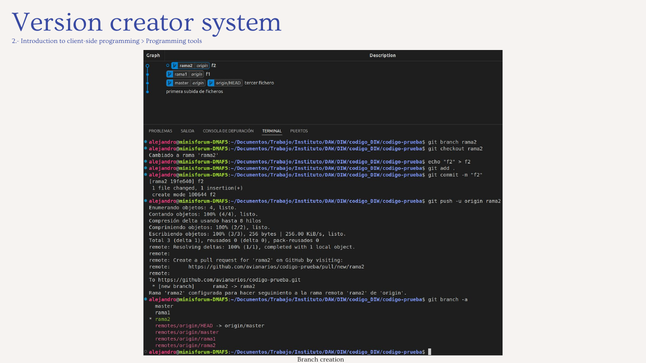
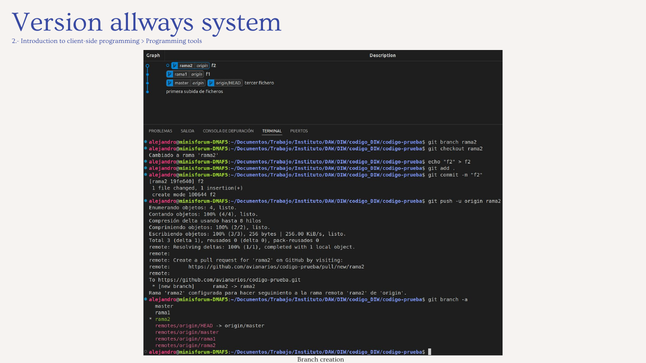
creator: creator -> allways (152, 22)
